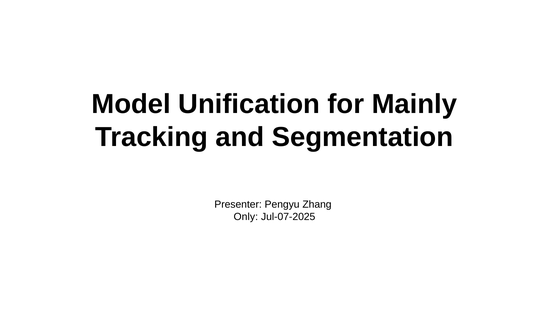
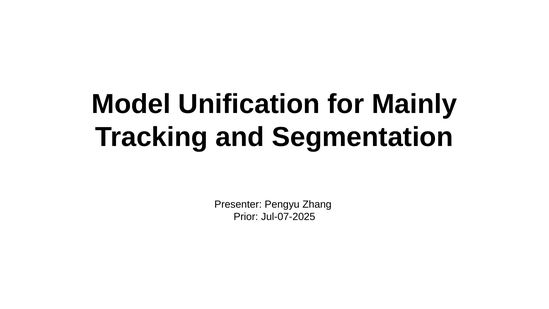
Only: Only -> Prior (246, 216)
